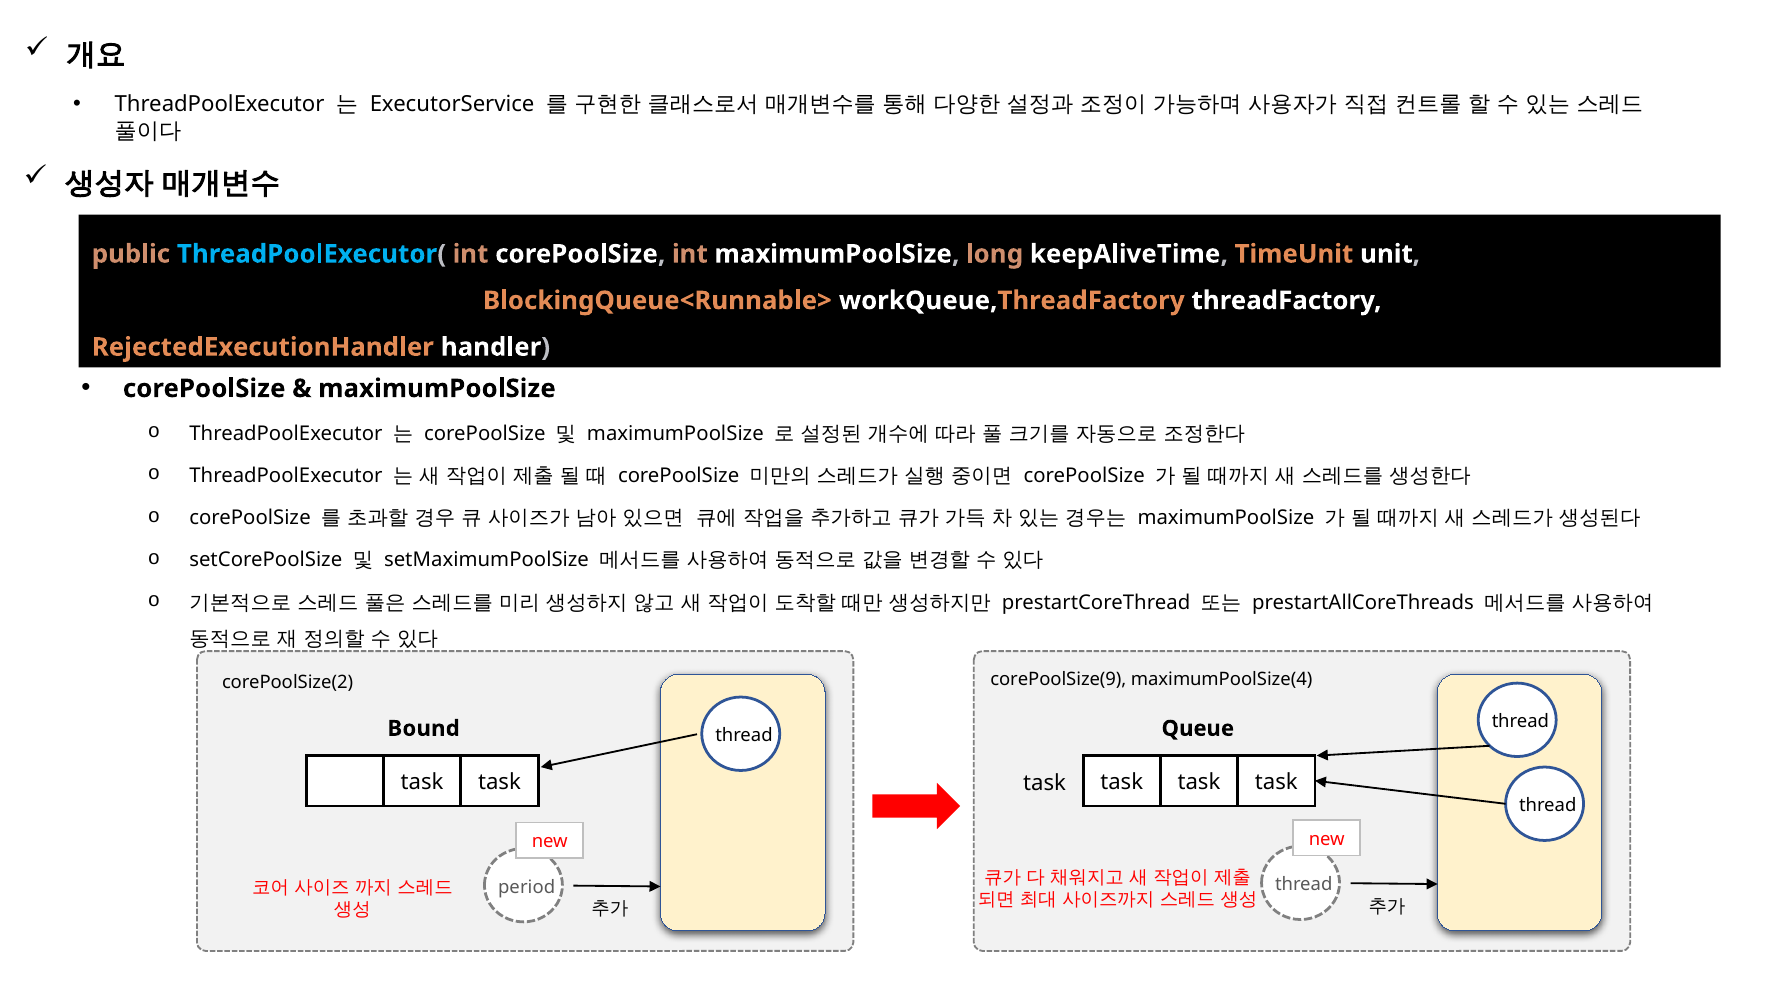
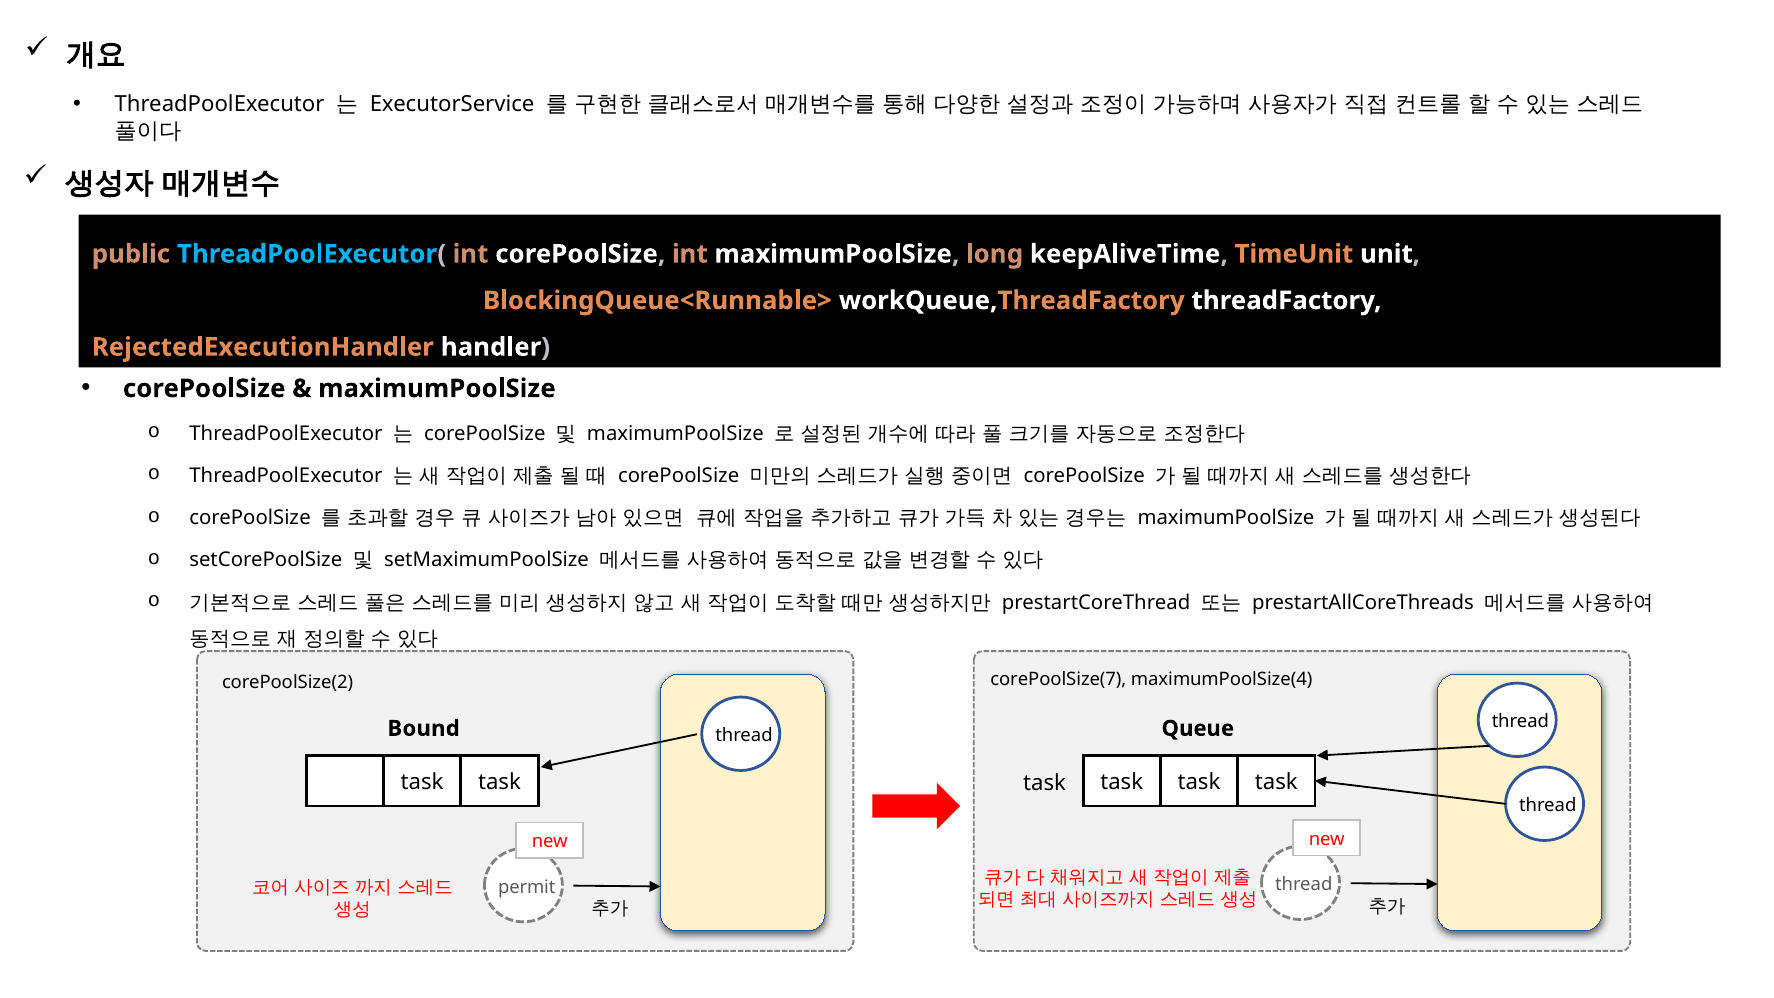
corePoolSize(9: corePoolSize(9 -> corePoolSize(7 (1058, 680)
period: period -> permit (527, 887)
